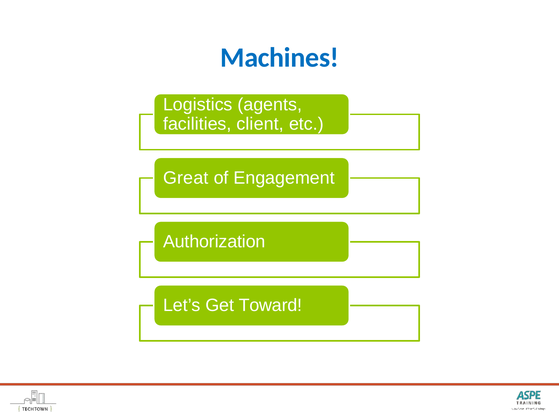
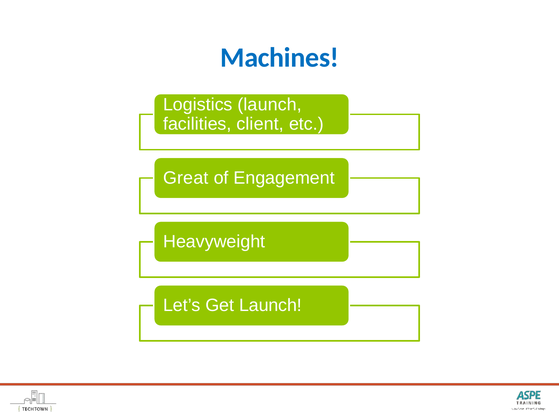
Logistics agents: agents -> launch (270, 105)
Authorization: Authorization -> Heavyweight (214, 242)
Get Toward: Toward -> Launch (270, 306)
